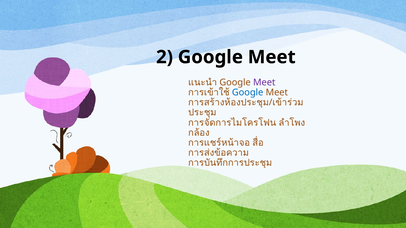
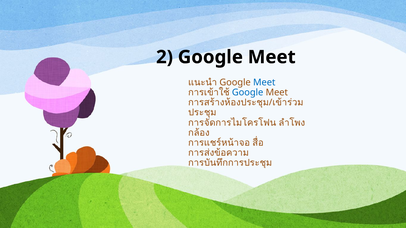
Meet colour: purple -> blue (264, 83)
